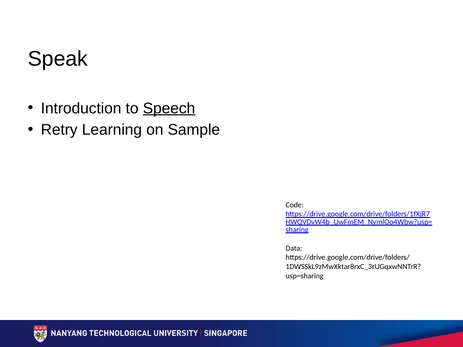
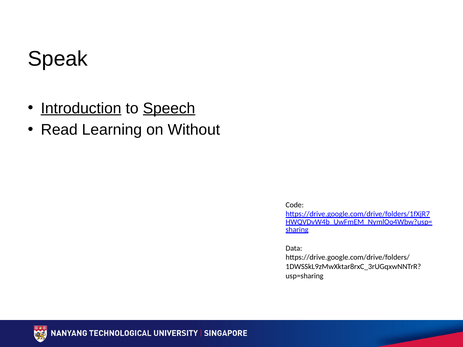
Introduction underline: none -> present (81, 108)
Retry: Retry -> Read (59, 130)
Sample: Sample -> Without (194, 130)
